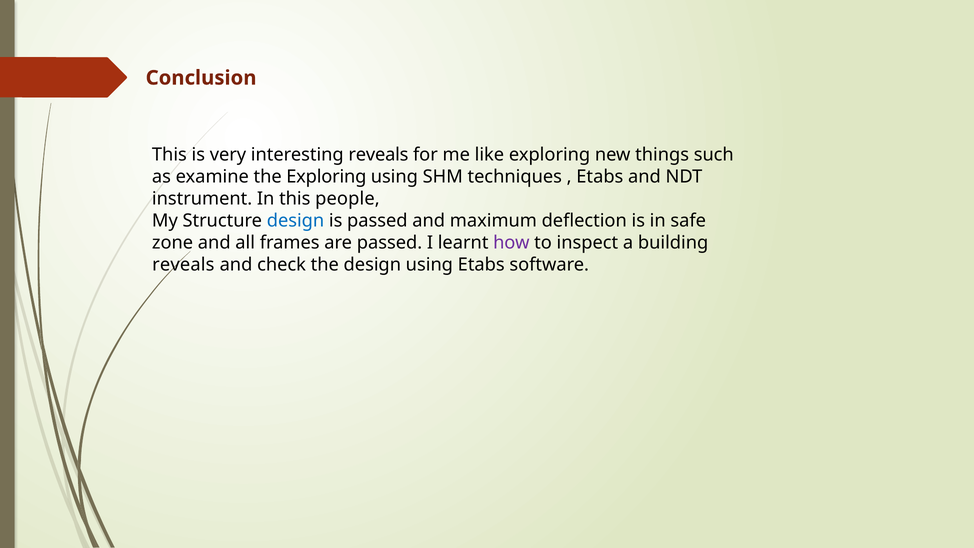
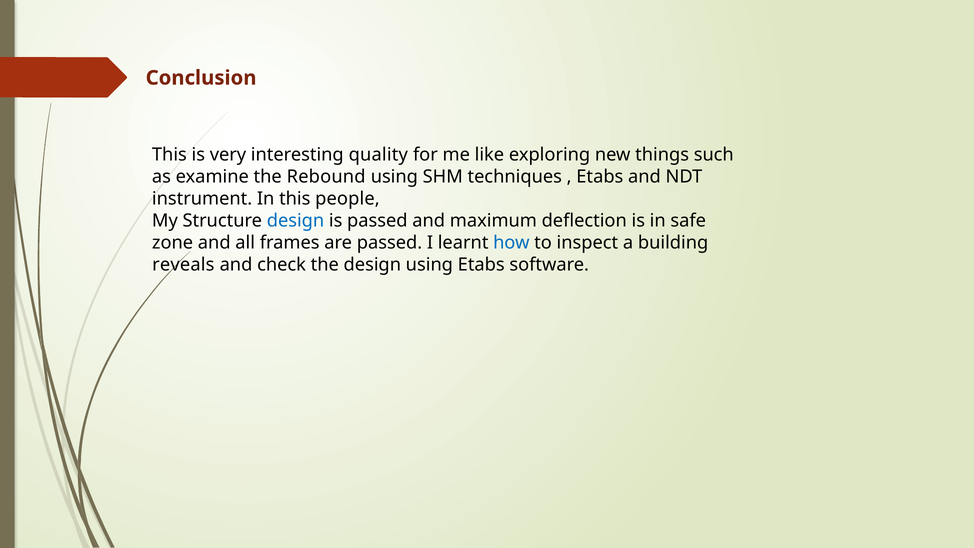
interesting reveals: reveals -> quality (378, 155)
the Exploring: Exploring -> Rebound (326, 177)
how colour: purple -> blue (511, 243)
